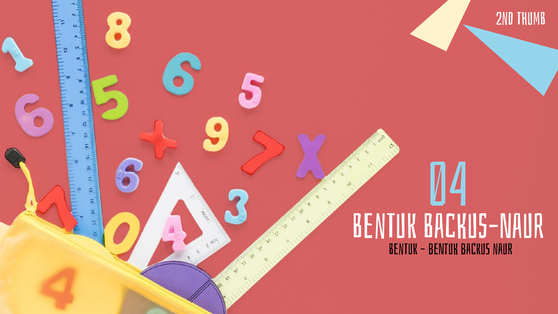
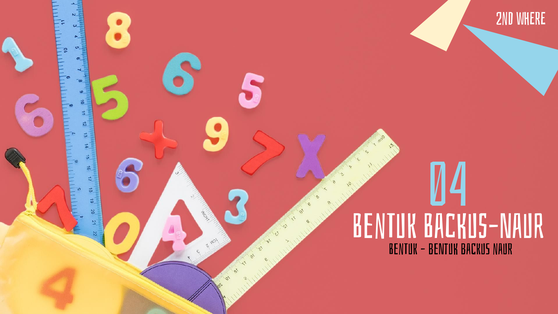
thumb: thumb -> where (531, 19)
